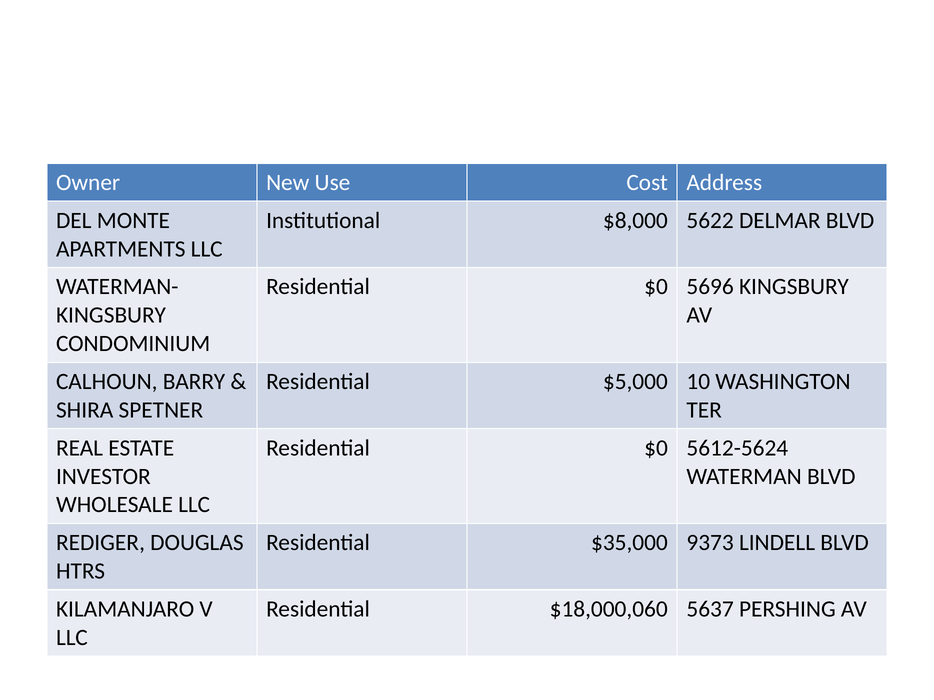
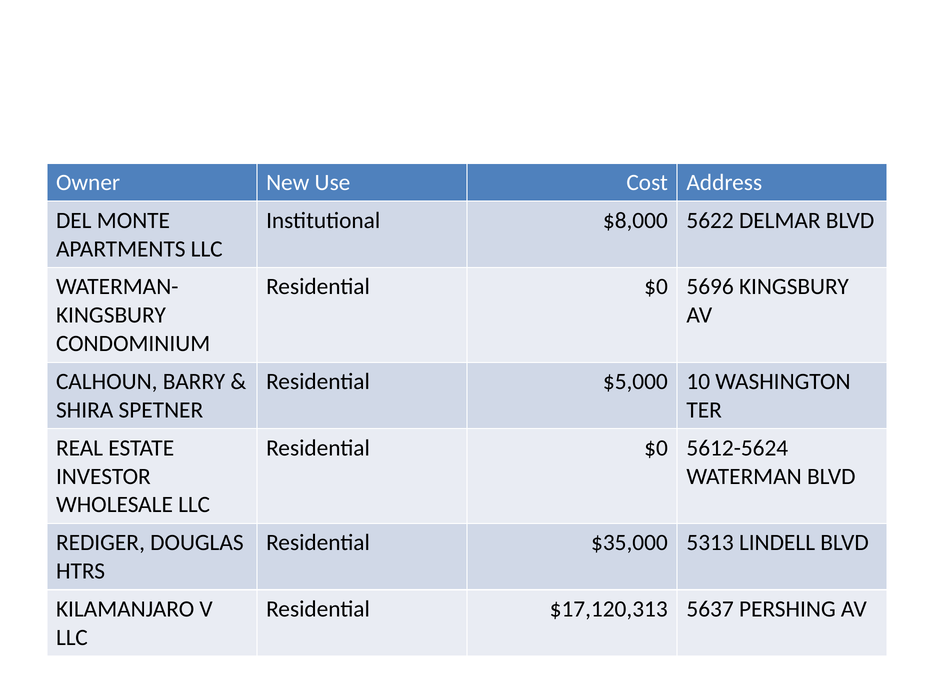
9373: 9373 -> 5313 (710, 543)
$18,000,060: $18,000,060 -> $17,120,313 (609, 609)
